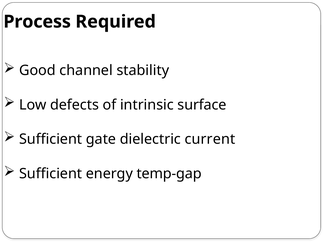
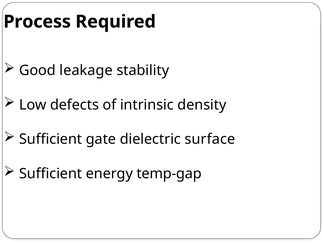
channel: channel -> leakage (86, 70)
surface: surface -> density (202, 105)
current: current -> surface (210, 139)
